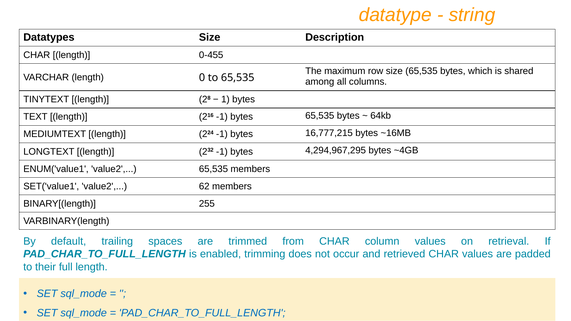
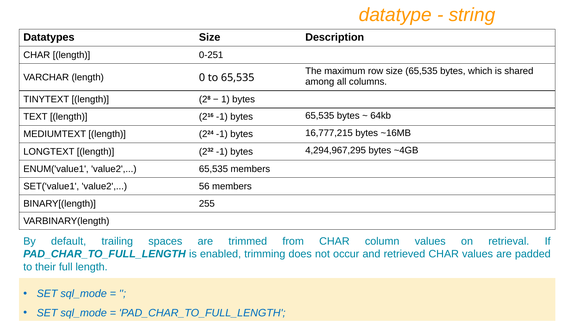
0-455: 0-455 -> 0-251 (211, 55)
62: 62 -> 56 (204, 186)
